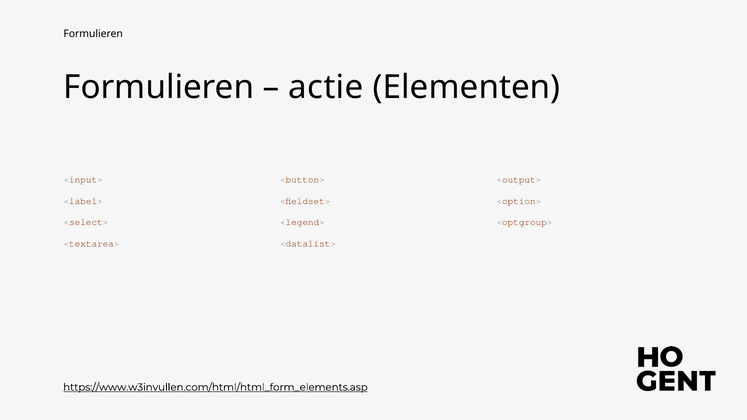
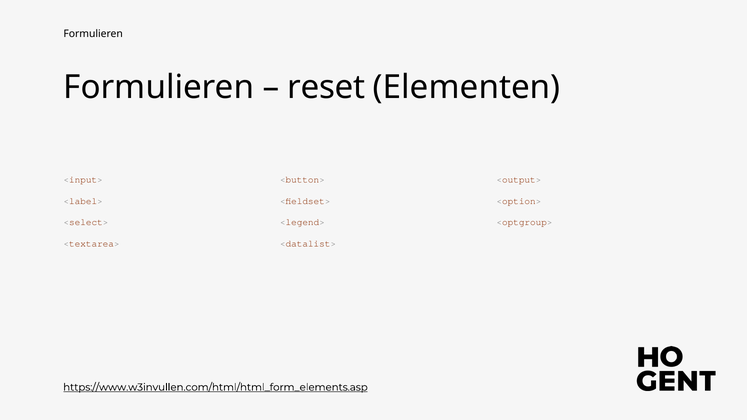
actie: actie -> reset (326, 87)
